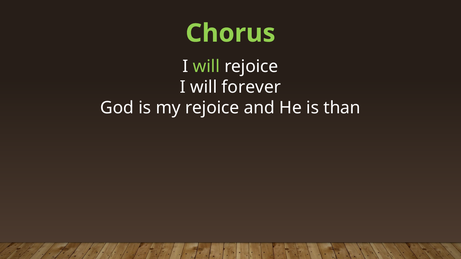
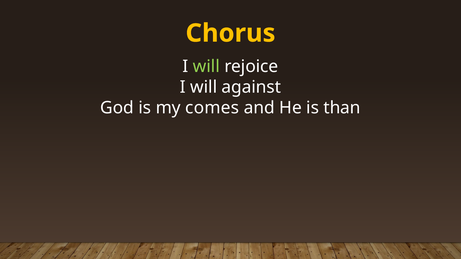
Chorus colour: light green -> yellow (231, 33)
forever: forever -> against (251, 87)
my rejoice: rejoice -> comes (212, 108)
